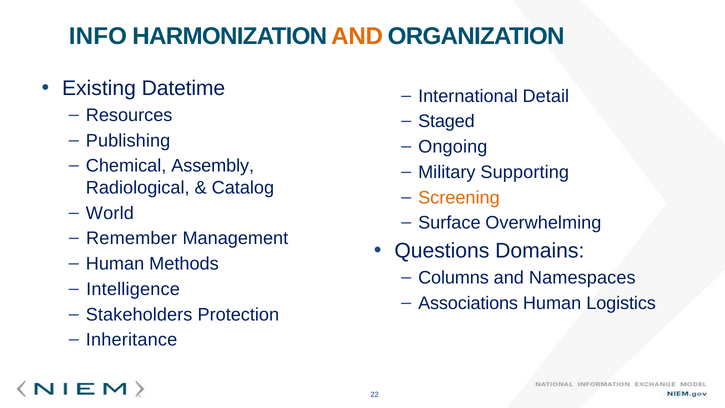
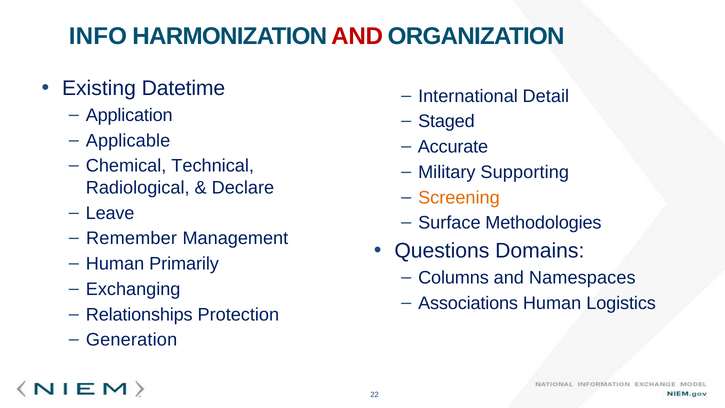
AND colour: orange -> red (357, 36)
Resources: Resources -> Application (129, 115)
Publishing: Publishing -> Applicable (128, 140)
Ongoing: Ongoing -> Accurate (453, 147)
Assembly: Assembly -> Technical (213, 166)
Catalog: Catalog -> Declare (243, 188)
World: World -> Leave (110, 213)
Overwhelming: Overwhelming -> Methodologies (543, 223)
Methods: Methods -> Primarily (184, 264)
Intelligence: Intelligence -> Exchanging (133, 289)
Stakeholders: Stakeholders -> Relationships (139, 314)
Inheritance: Inheritance -> Generation (132, 340)
